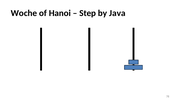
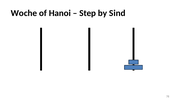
Java: Java -> Sind (117, 13)
